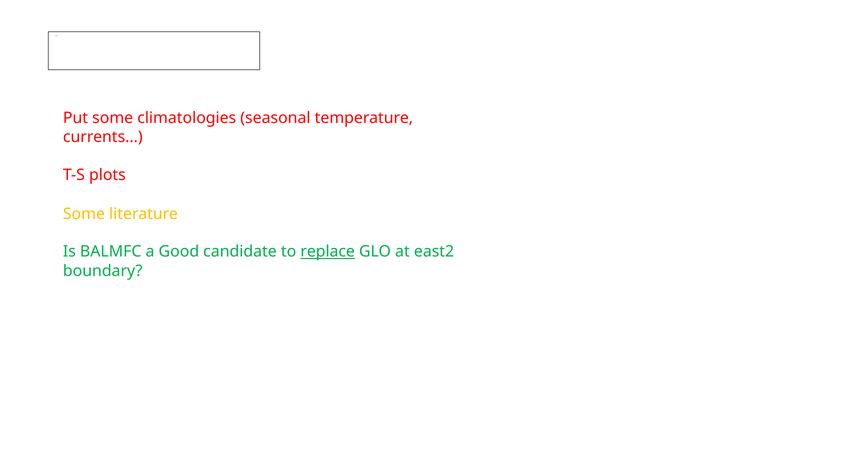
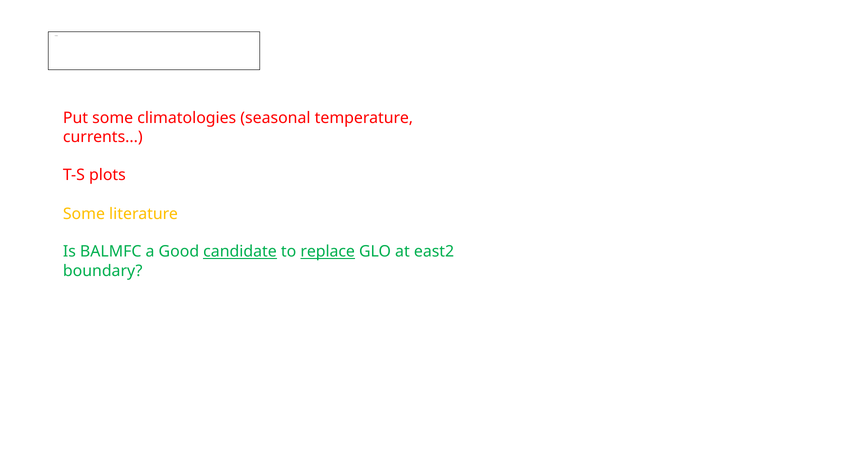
candidate underline: none -> present (240, 252)
